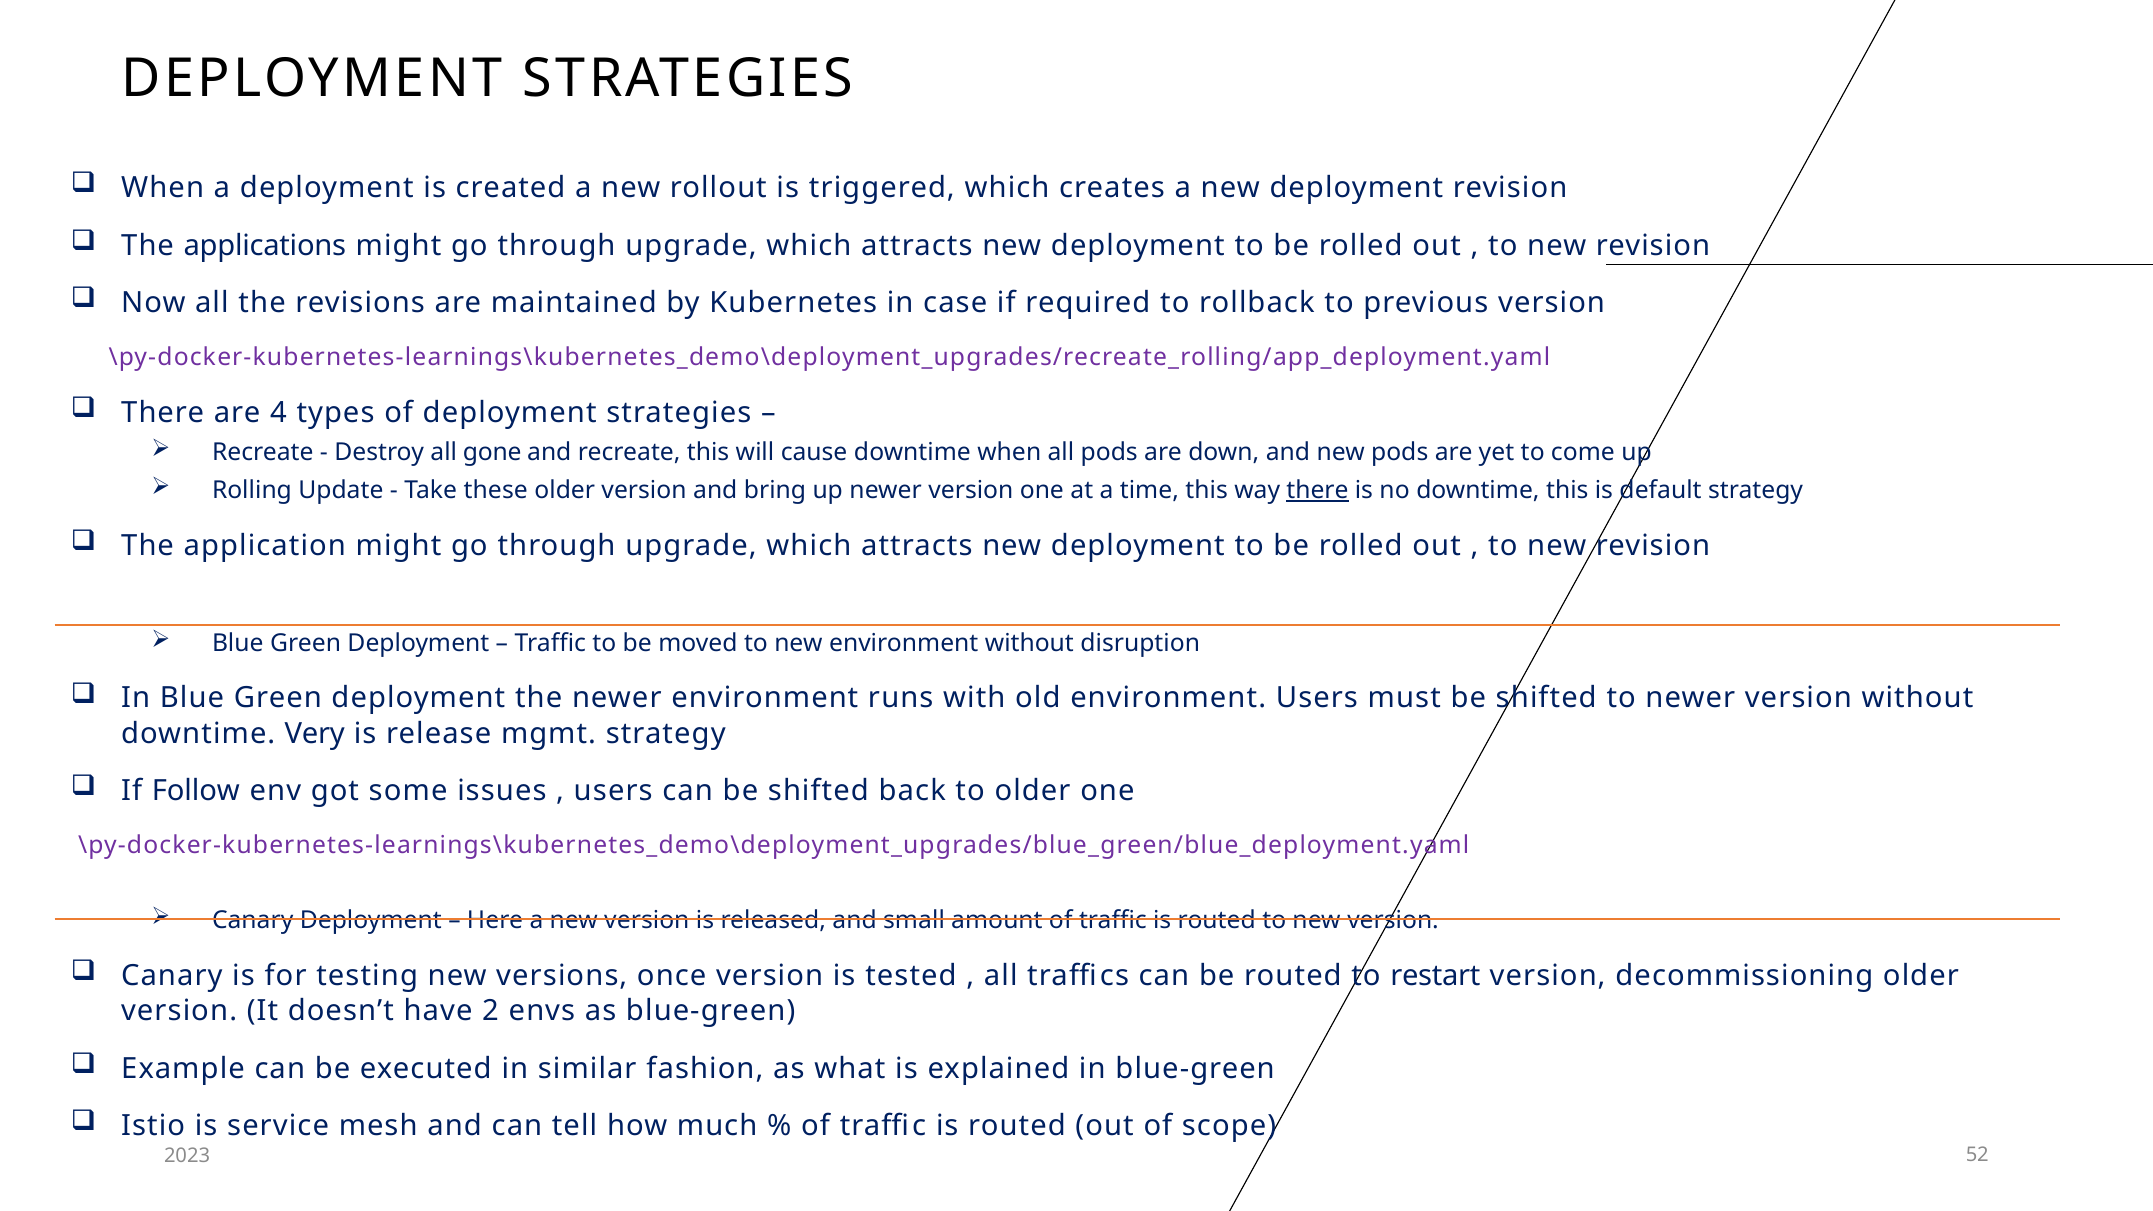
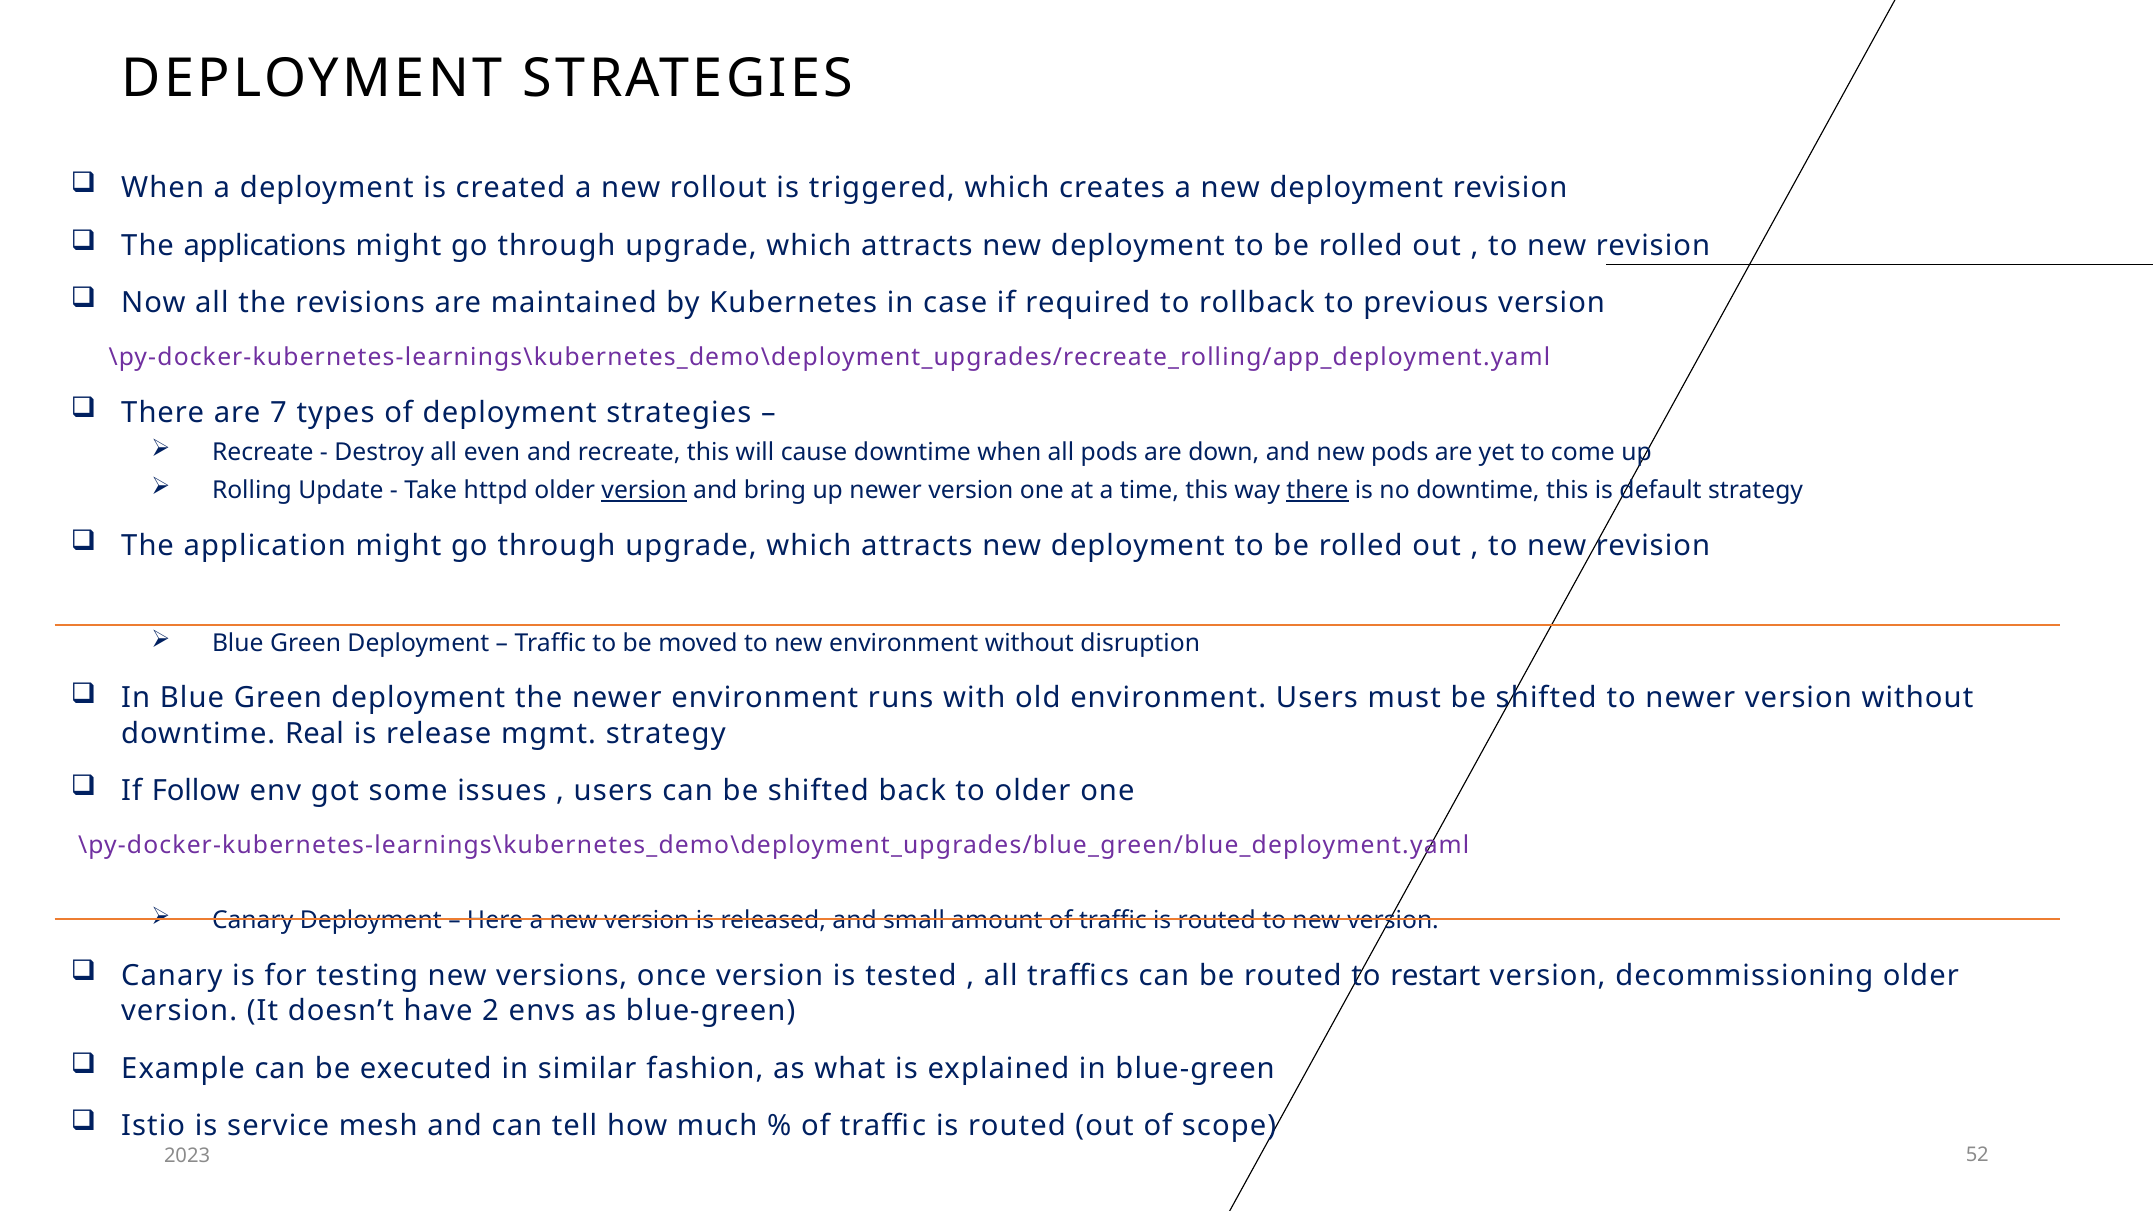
4: 4 -> 7 (278, 412)
gone: gone -> even (492, 452)
these: these -> httpd (496, 490)
version underline: none -> present (644, 490)
Very: Very -> Real (314, 733)
